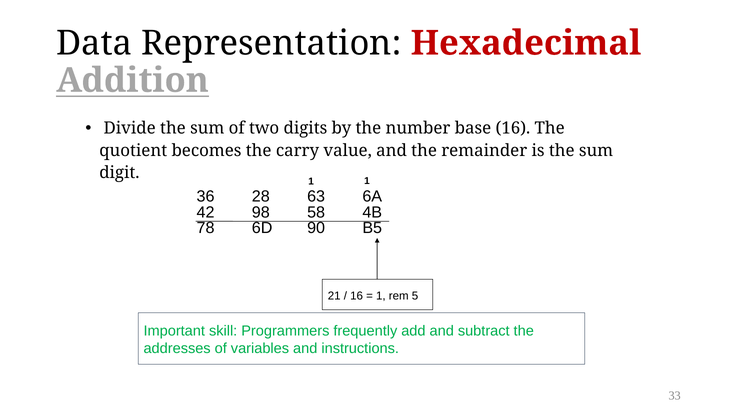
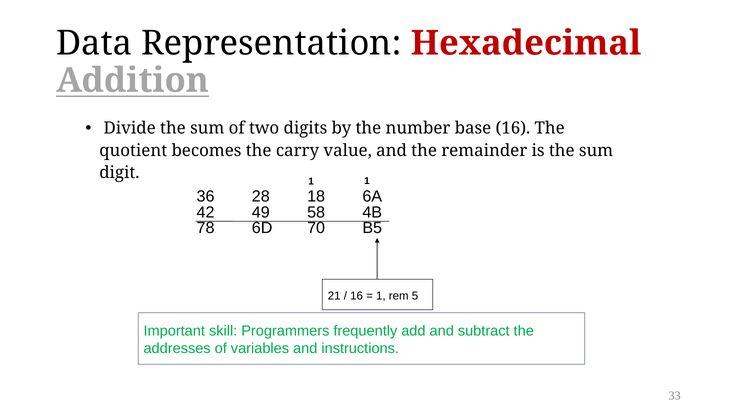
63: 63 -> 18 (316, 197)
98: 98 -> 49 (261, 213)
90: 90 -> 70 (316, 228)
